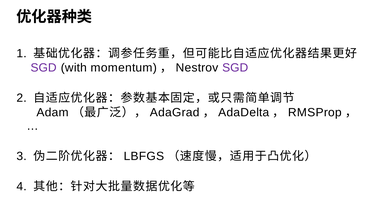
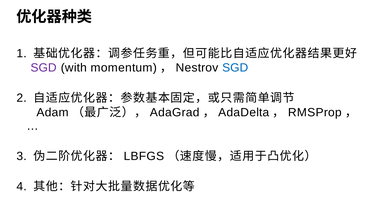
SGD colour: purple -> blue (235, 68)
